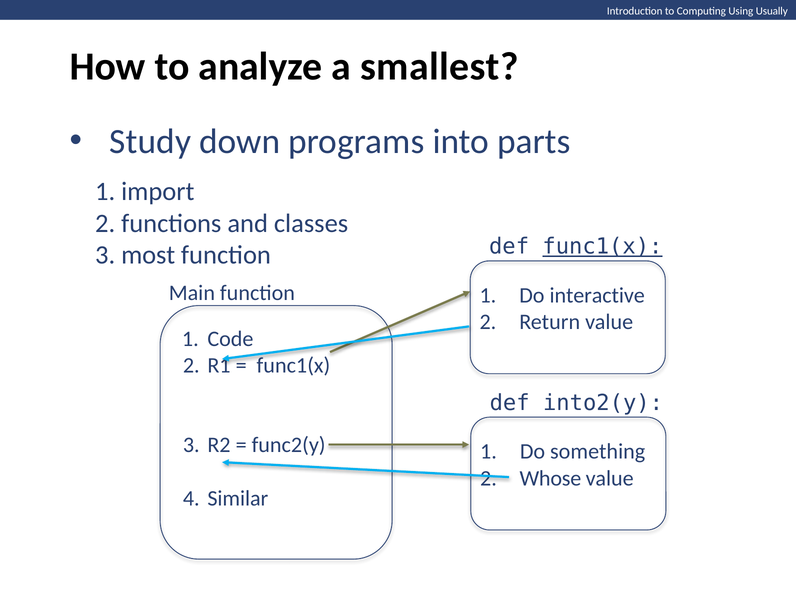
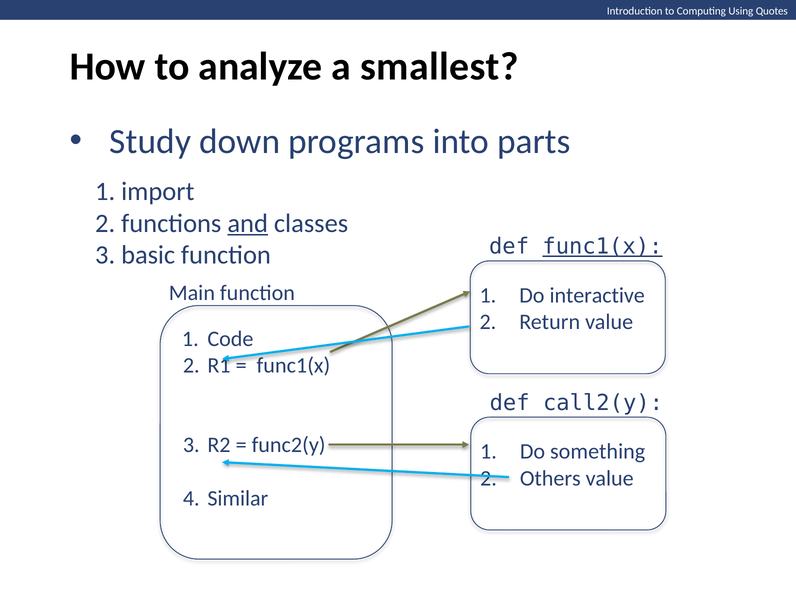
Usually: Usually -> Quotes (772, 11)
and underline: none -> present (248, 223)
most: most -> basic (148, 255)
into2(y: into2(y -> call2(y (603, 403)
Whose: Whose -> Others (550, 478)
